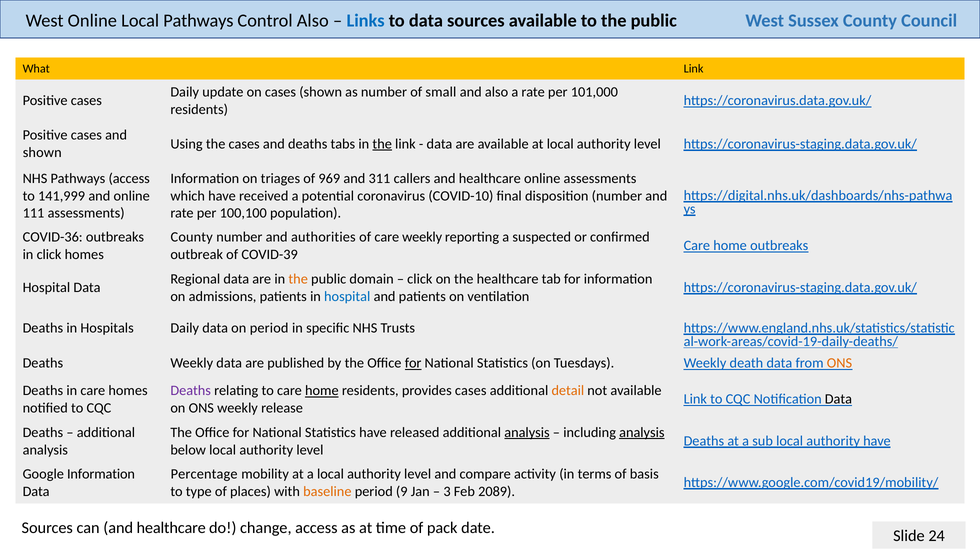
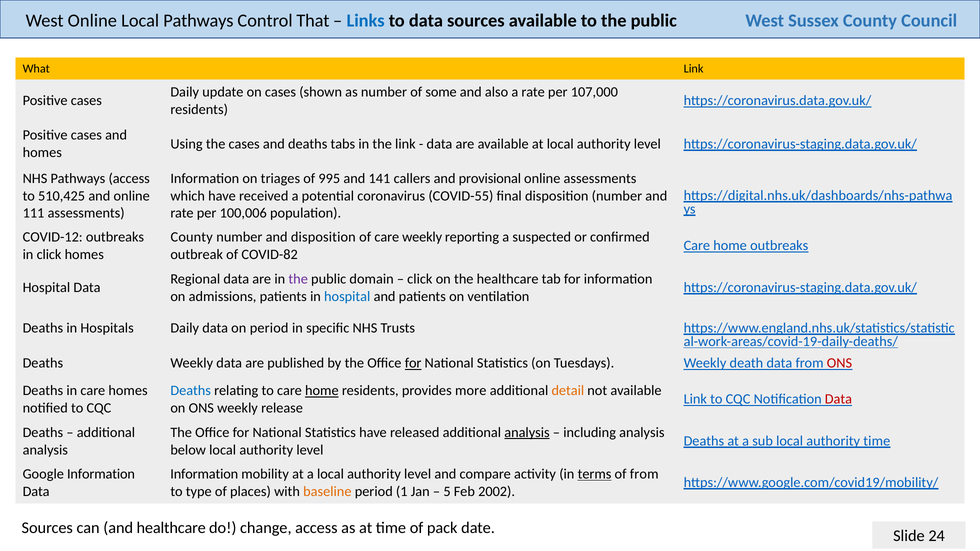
Control Also: Also -> That (313, 21)
small: small -> some (441, 92)
101,000: 101,000 -> 107,000 (594, 92)
the underline: present -> none (382, 144)
shown: shown -> homes (42, 153)
969: 969 -> 995 (329, 178)
311: 311 -> 141 (379, 178)
callers and healthcare: healthcare -> provisional (490, 178)
141,999: 141,999 -> 510,425 (62, 196)
COVID-10: COVID-10 -> COVID-55 (461, 196)
100,100: 100,100 -> 100,006 (243, 213)
COVID-36: COVID-36 -> COVID-12 (53, 237)
and authorities: authorities -> disposition (323, 237)
COVID-39: COVID-39 -> COVID-82 (270, 255)
the colour: orange -> purple (298, 279)
ONS colour: orange -> red (840, 363)
Deaths colour: purple -> blue (191, 391)
provides cases: cases -> more (471, 391)
Data colour: black -> red (838, 399)
analysis underline: present -> none (642, 433)
authority have: have -> time (877, 441)
Percentage: Percentage -> Information (204, 474)
terms underline: none -> present (595, 474)
of basis: basis -> from (644, 474)
9: 9 -> 1 (402, 492)
3: 3 -> 5 (447, 492)
2089: 2089 -> 2002 (497, 492)
